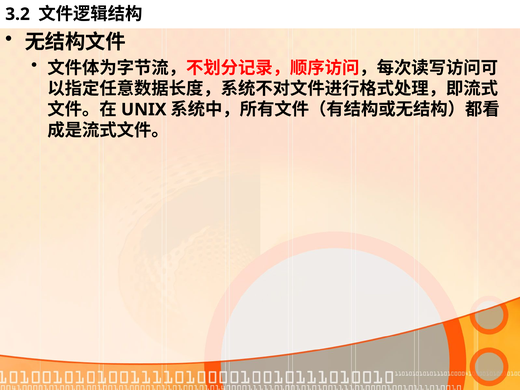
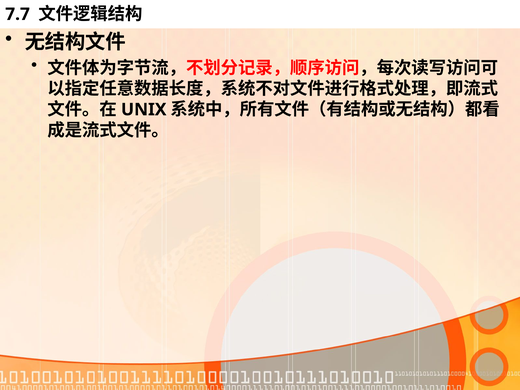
3.2: 3.2 -> 7.7 (18, 14)
